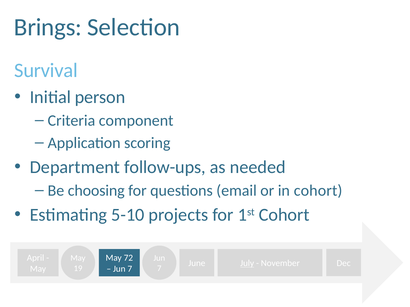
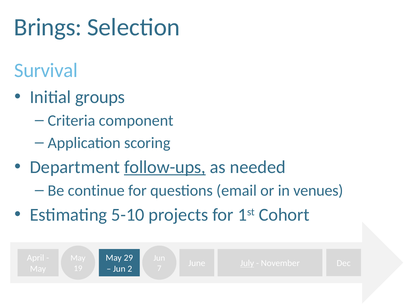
person: person -> groups (100, 97)
follow-ups underline: none -> present (165, 167)
choosing: choosing -> continue (96, 191)
in cohort: cohort -> venues (318, 191)
72: 72 -> 29 (128, 258)
7: 7 -> 2 (130, 269)
